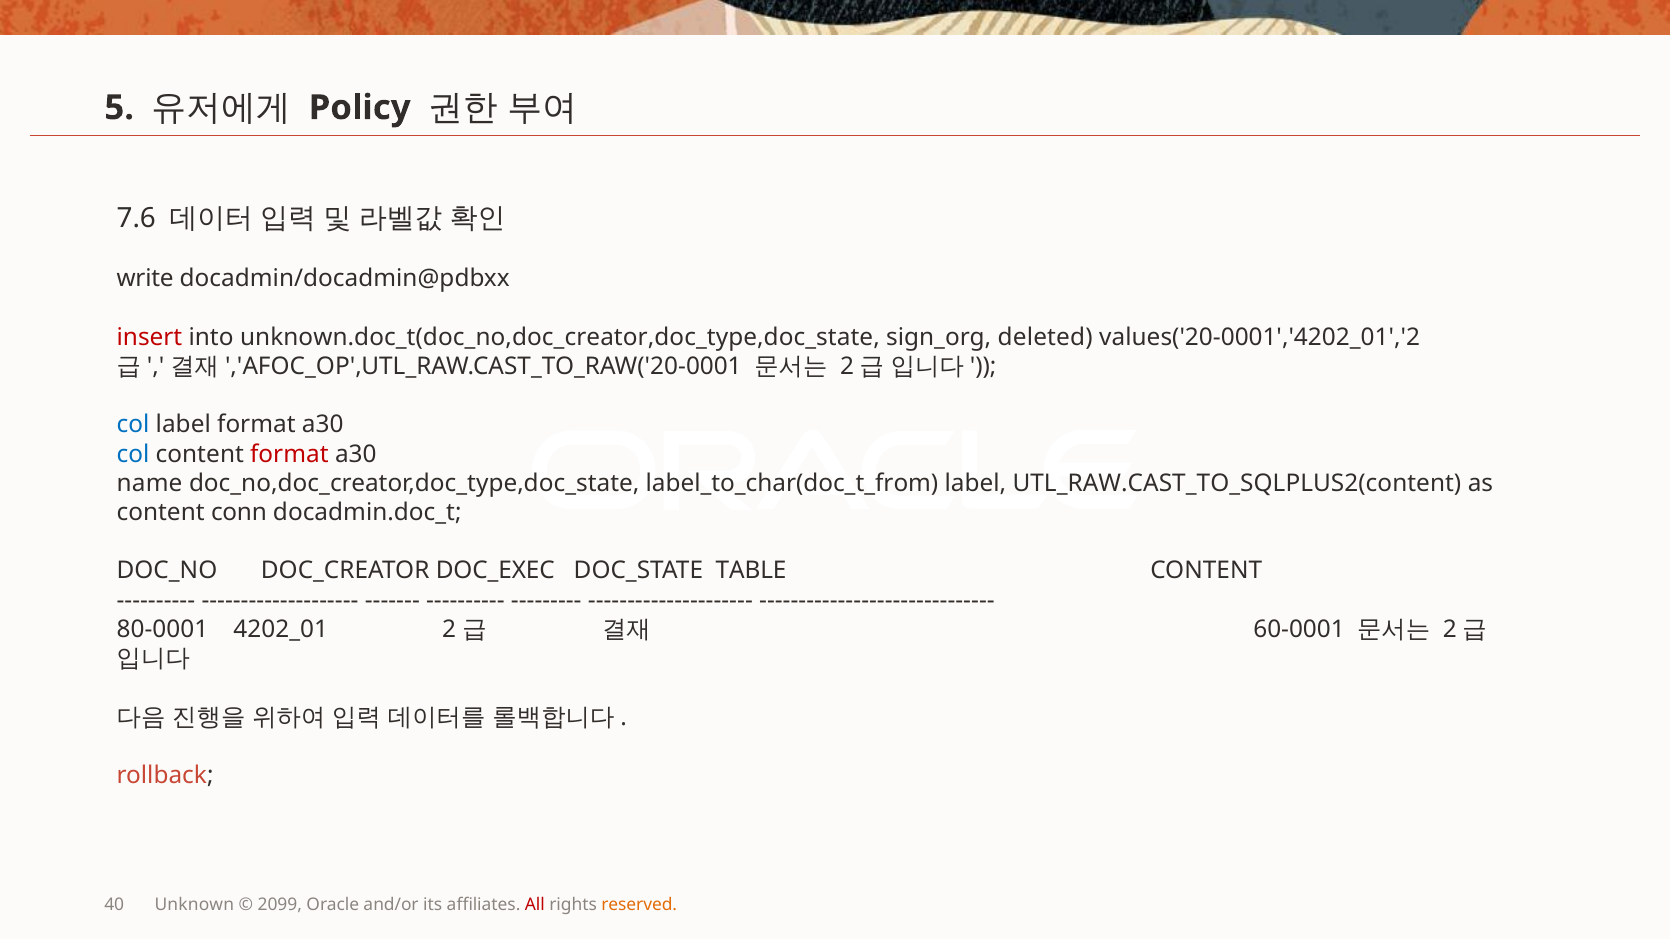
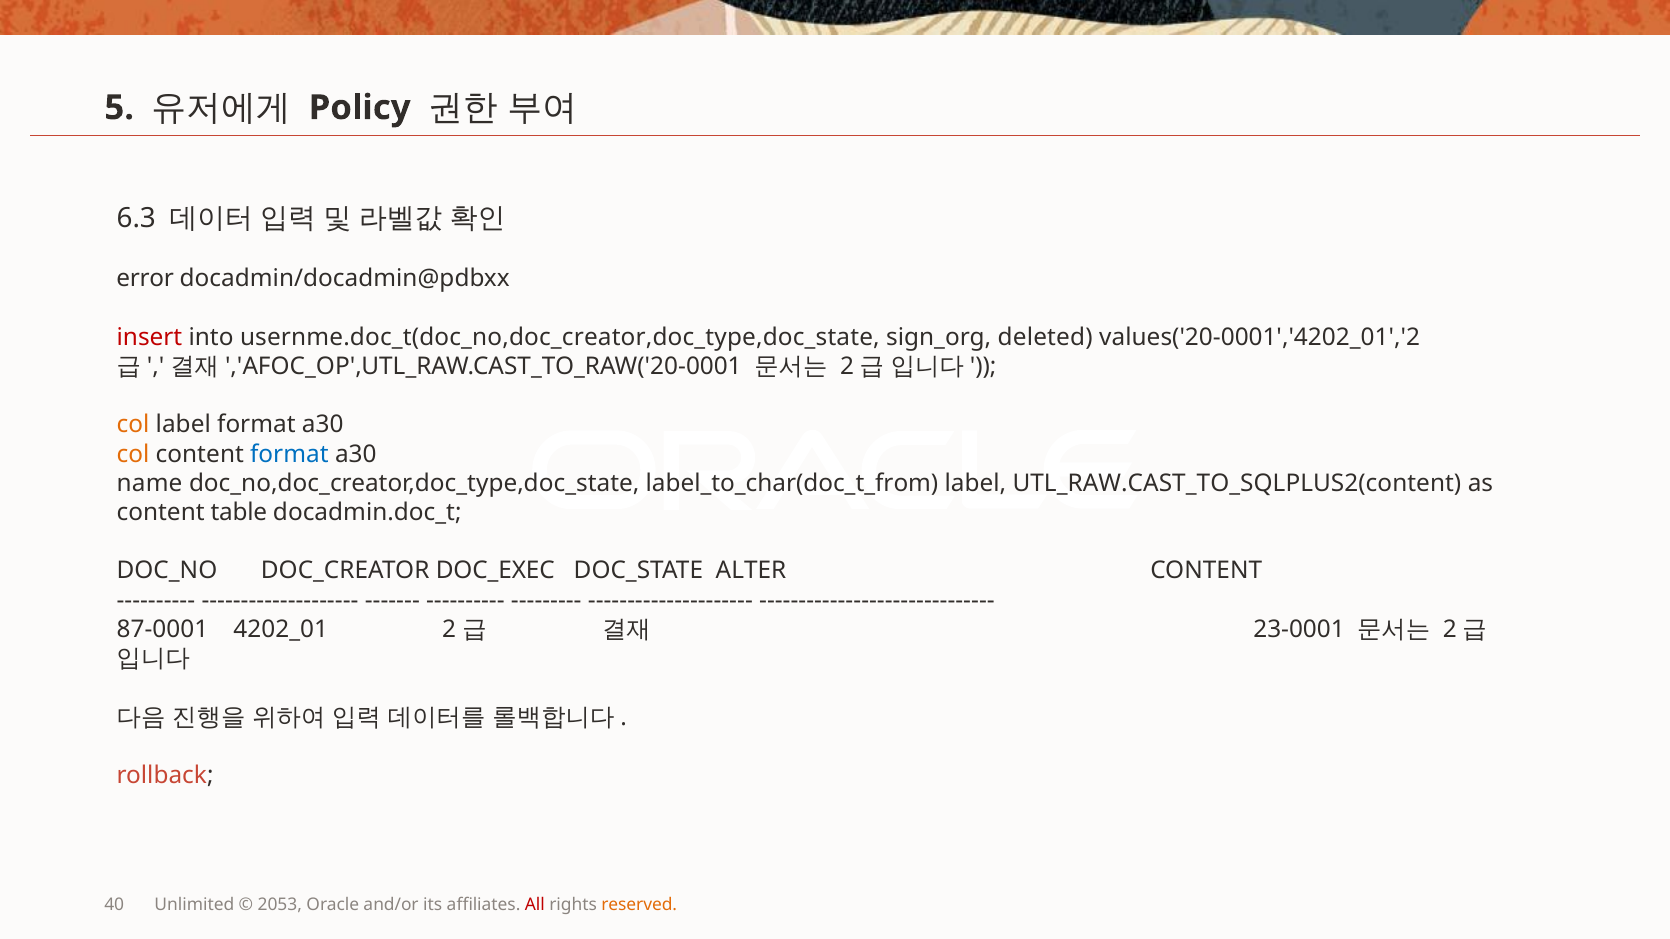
7.6: 7.6 -> 6.3 (136, 218)
write: write -> error (145, 279)
unknown.doc_t(doc_no,doc_creator,doc_type,doc_state: unknown.doc_t(doc_no,doc_creator,doc_type,doc_state -> usernme.doc_t(doc_no,doc_creator,doc_type,doc_state (560, 337)
col colour: blue -> orange (133, 425)
col colour: blue -> orange (133, 454)
format colour: red -> blue (289, 454)
conn: conn -> table (239, 513)
TABLE: TABLE -> ALTER (751, 571)
80-0001: 80-0001 -> 87-0001 (162, 630)
60-0001: 60-0001 -> 23-0001 (1299, 630)
Unknown: Unknown -> Unlimited (194, 905)
2099: 2099 -> 2053 (280, 905)
